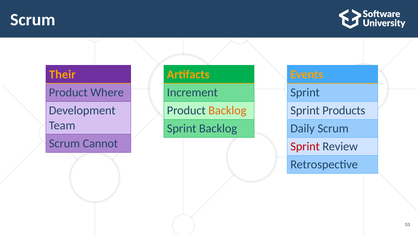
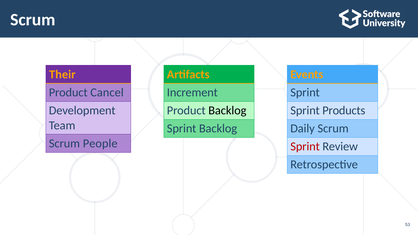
Where: Where -> Cancel (107, 93)
Backlog colour: orange -> black (227, 111)
Cannot: Cannot -> People (100, 144)
